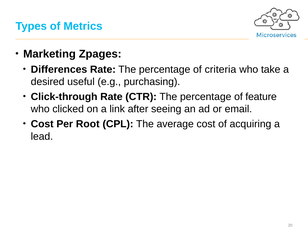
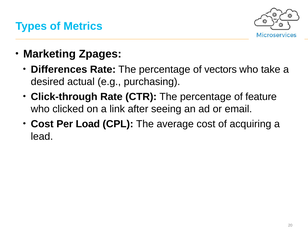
criteria: criteria -> vectors (221, 69)
useful: useful -> actual (81, 82)
Root: Root -> Load (88, 124)
